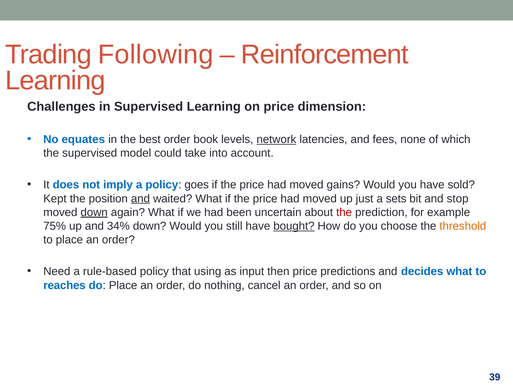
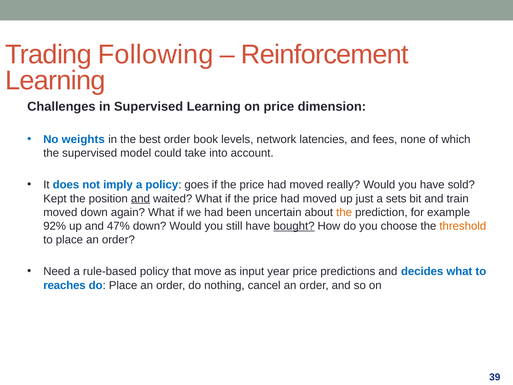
equates: equates -> weights (83, 139)
network underline: present -> none (276, 139)
gains: gains -> really (343, 185)
stop: stop -> train (458, 198)
down underline: present -> none (94, 212)
the colour: red -> orange (344, 212)
75%: 75% -> 92% (55, 226)
34%: 34% -> 47% (118, 226)
using: using -> move (208, 271)
then: then -> year (278, 271)
